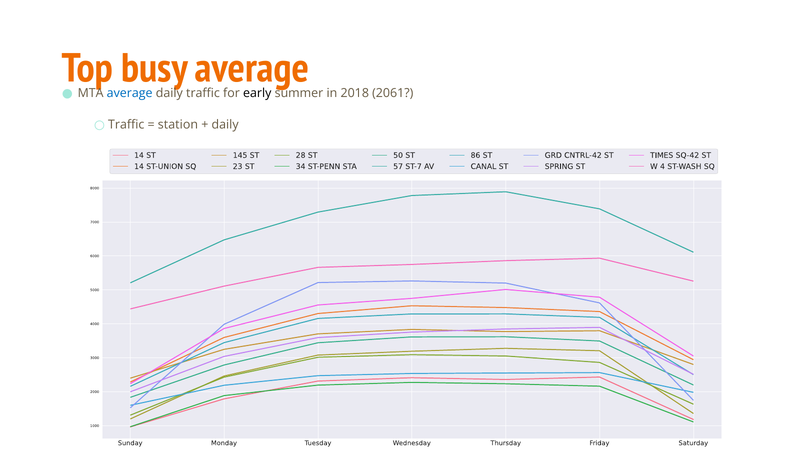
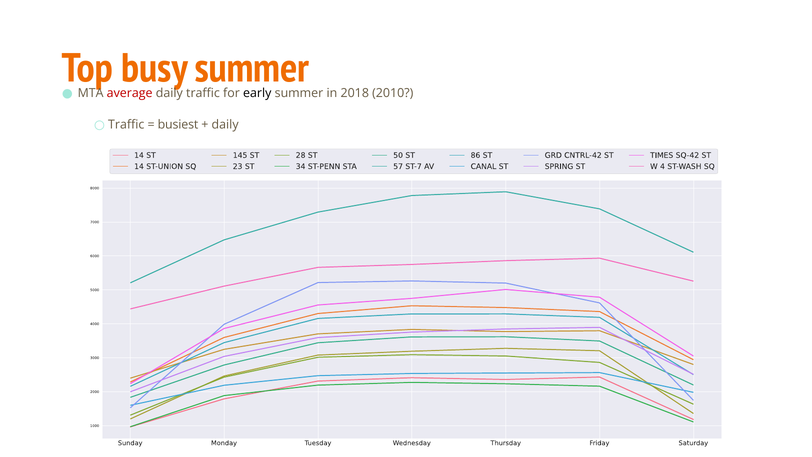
busy average: average -> summer (252, 68)
average colour: blue -> red (130, 93)
2061: 2061 -> 2010 (393, 93)
station: station -> busiest (178, 125)
